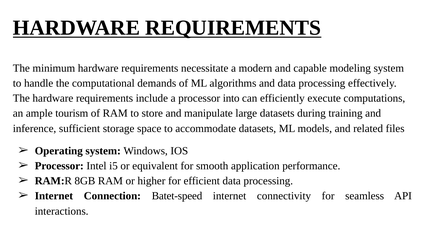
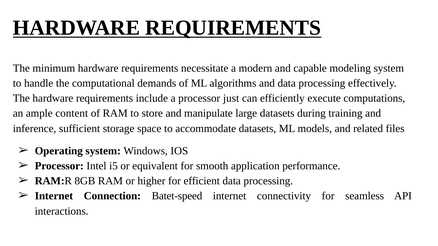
into: into -> just (231, 98)
tourism: tourism -> content (72, 114)
